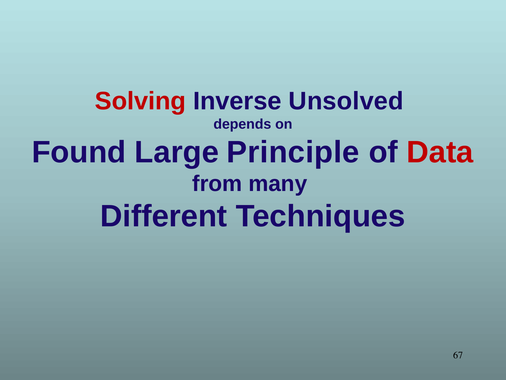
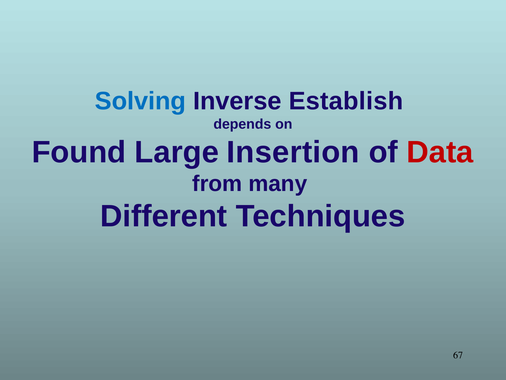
Solving colour: red -> blue (140, 101)
Unsolved: Unsolved -> Establish (346, 101)
Principle: Principle -> Insertion (293, 152)
